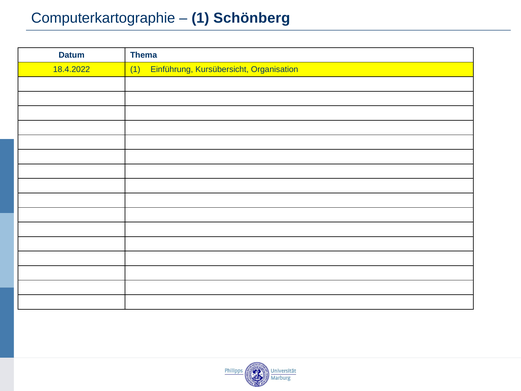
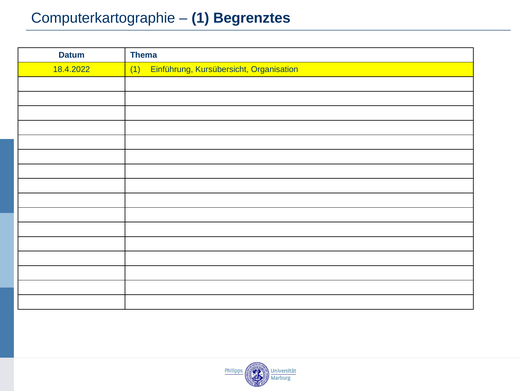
Schönberg: Schönberg -> Begrenztes (252, 18)
